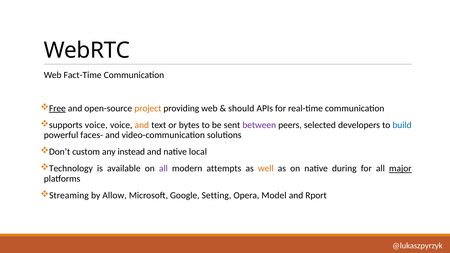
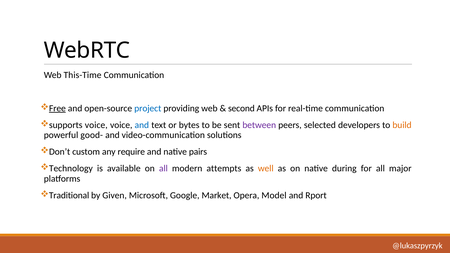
Fact-Time: Fact-Time -> This-Time (83, 75)
project colour: orange -> blue (148, 108)
should: should -> second (241, 108)
and colour: orange -> blue (142, 125)
build colour: blue -> orange (402, 125)
faces-: faces- -> good- (92, 135)
instead: instead -> require (131, 152)
local: local -> pairs (198, 152)
major underline: present -> none (400, 169)
Streaming: Streaming -> Traditional (69, 195)
Allow: Allow -> Given (115, 195)
Setting: Setting -> Market (217, 195)
